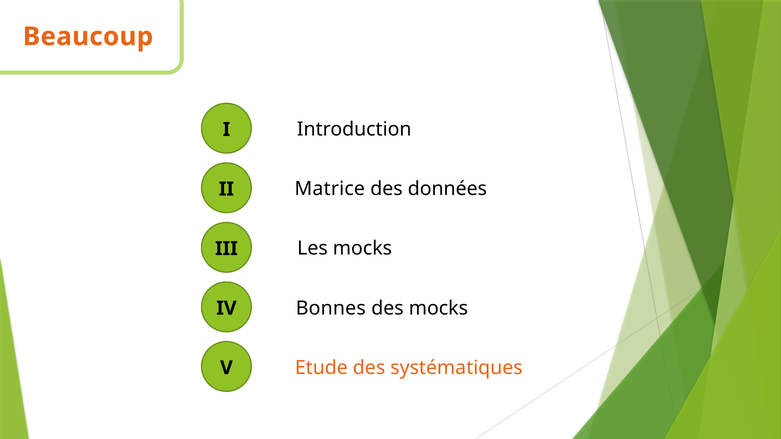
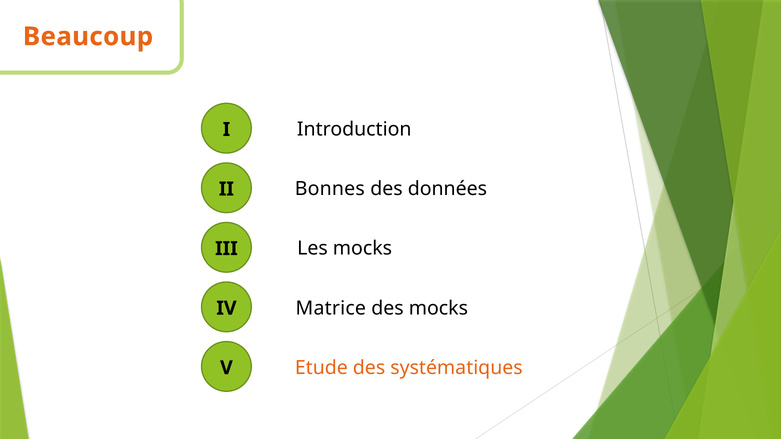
Matrice: Matrice -> Bonnes (330, 189)
Bonnes: Bonnes -> Matrice (331, 308)
